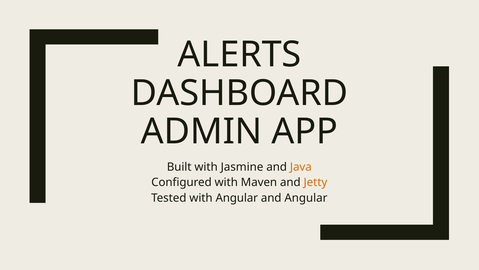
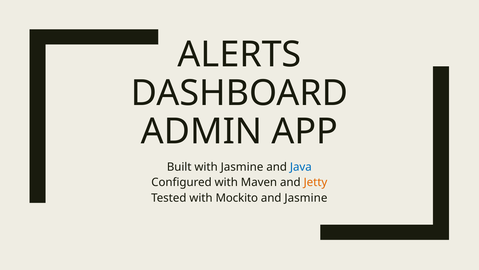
Java colour: orange -> blue (301, 167)
with Angular: Angular -> Mockito (237, 198)
and Angular: Angular -> Jasmine (306, 198)
